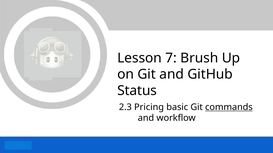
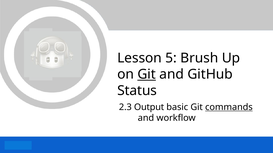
7: 7 -> 5 (171, 58)
Git underline: none -> present (147, 75)
Pricing: Pricing -> Output (149, 107)
